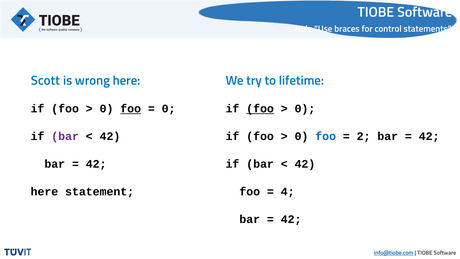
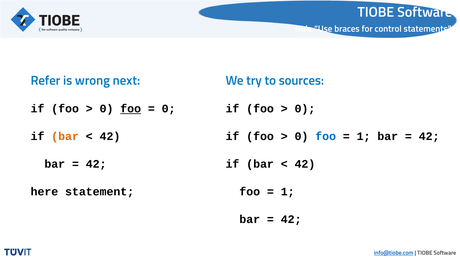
Scott: Scott -> Refer (45, 80)
wrong here: here -> next (126, 80)
lifetime: lifetime -> sources (301, 80)
foo underline: present -> none (260, 109)
bar colour: purple -> orange (65, 136)
2: 2 -> 1 (364, 136)
4: 4 -> 1 (288, 191)
